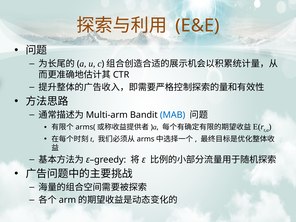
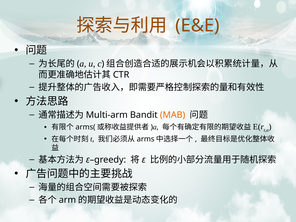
MAB colour: blue -> orange (173, 115)
